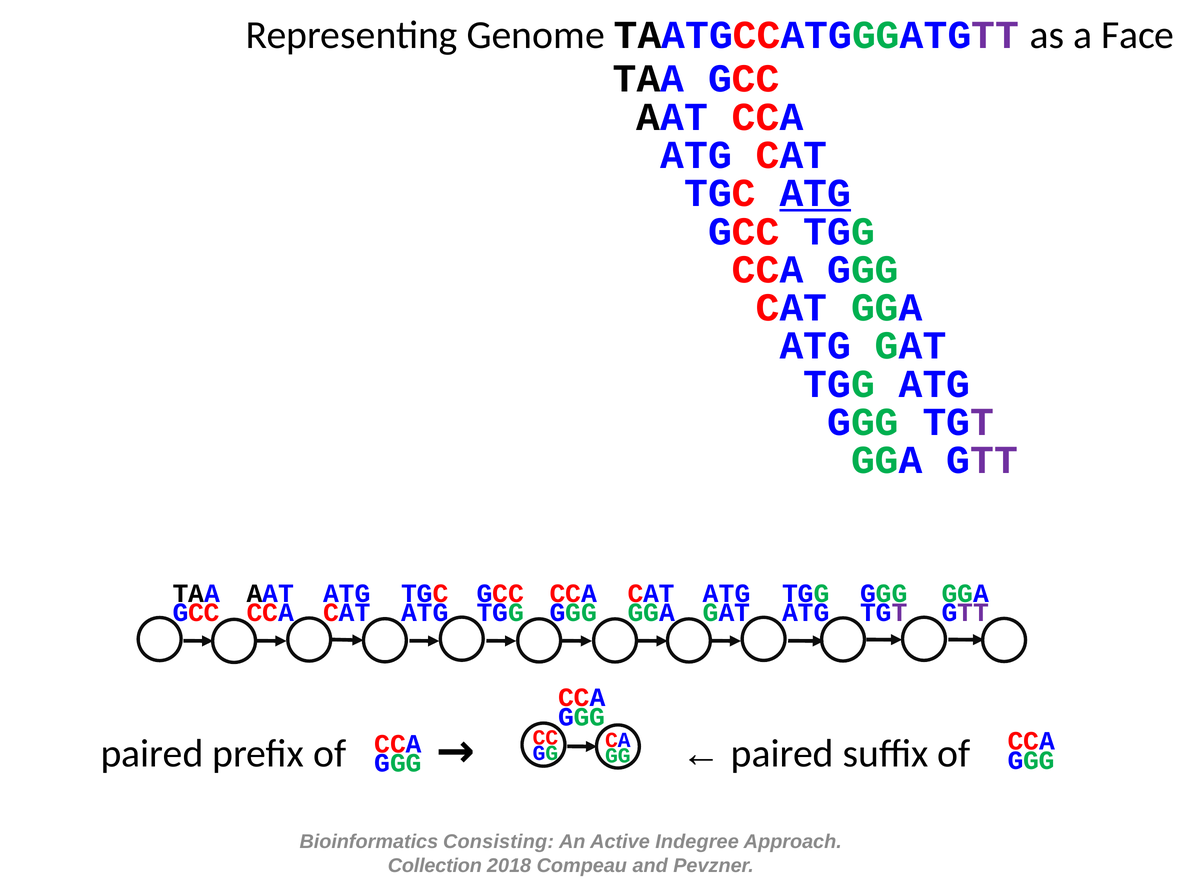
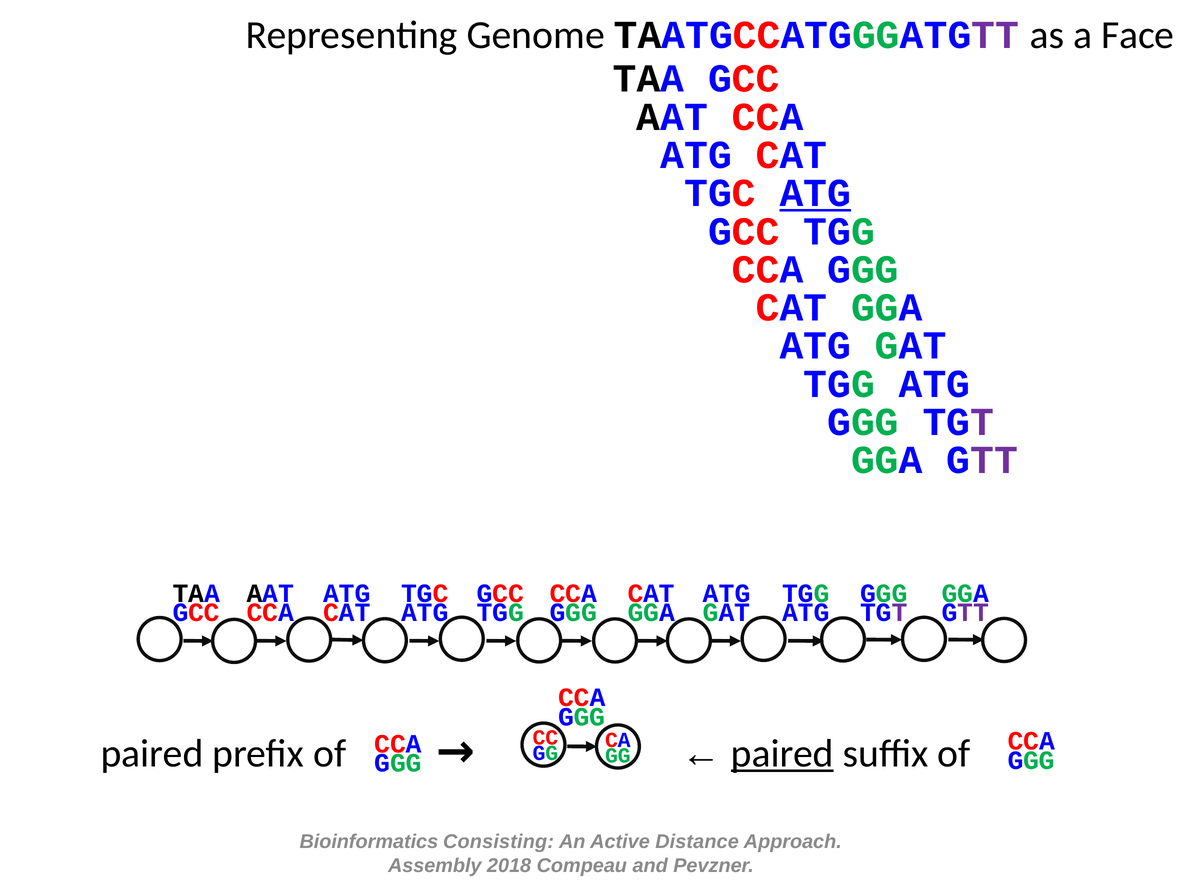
paired underline: none -> present (782, 754)
Indegree: Indegree -> Distance (697, 842)
Collection: Collection -> Assembly (435, 866)
